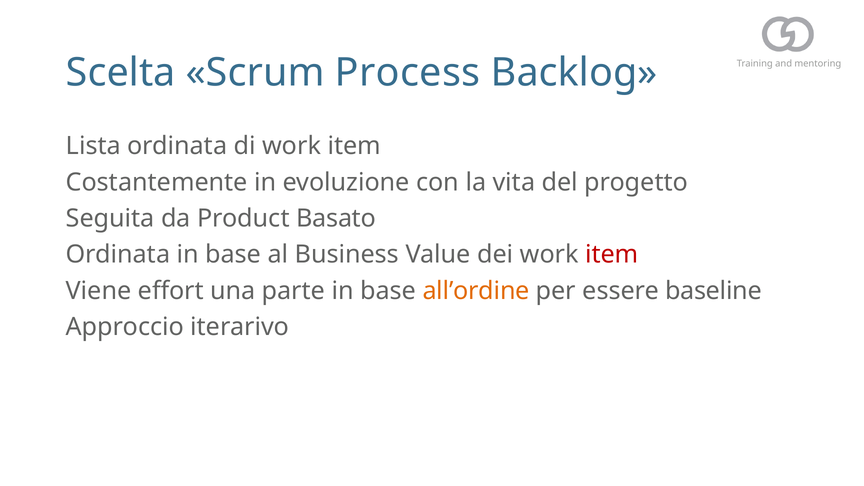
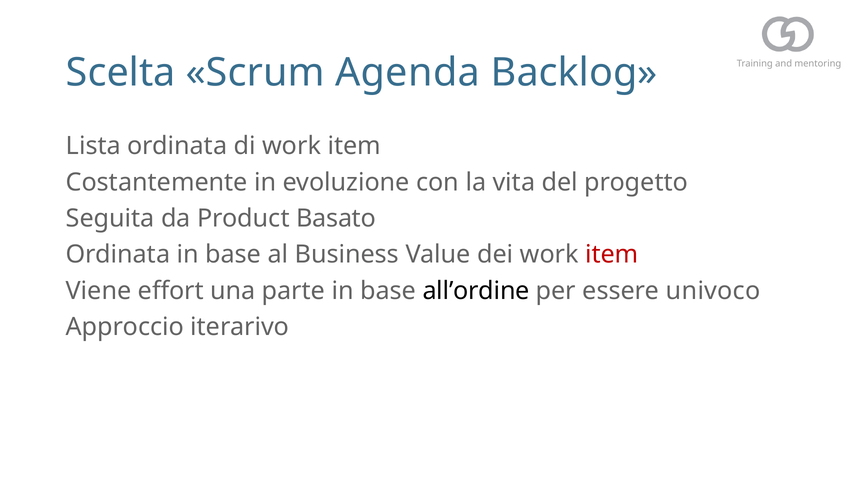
Process: Process -> Agenda (408, 73)
all’ordine colour: orange -> black (476, 291)
baseline: baseline -> univoco (713, 291)
